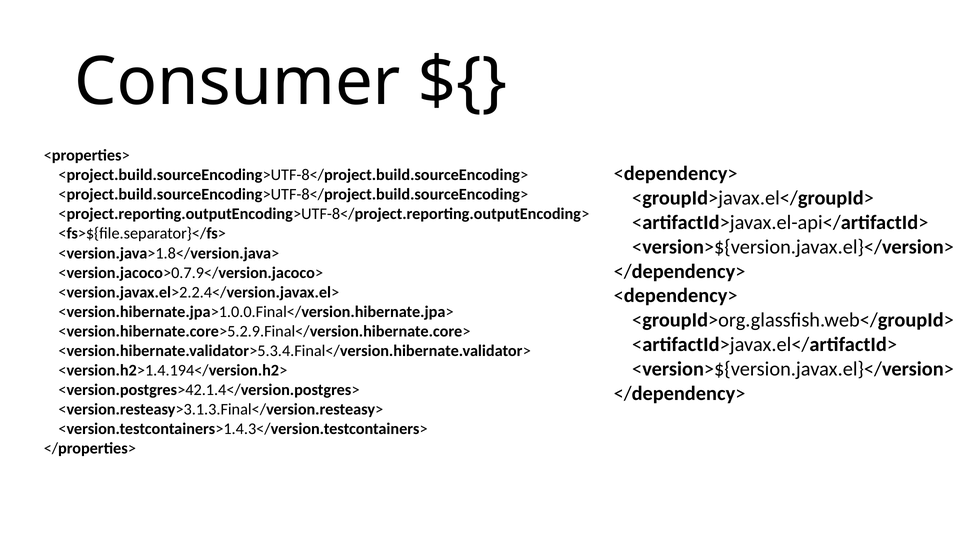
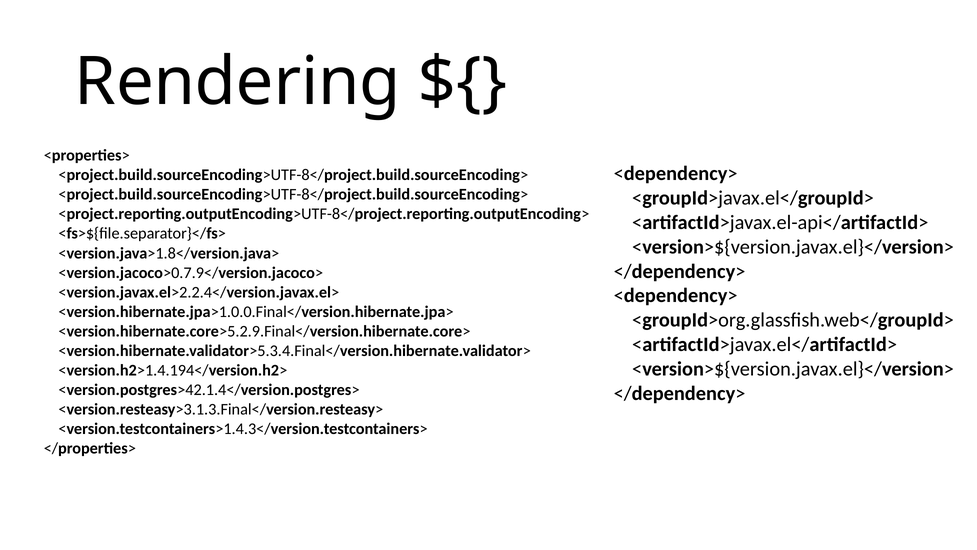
Consumer: Consumer -> Rendering (238, 82)
